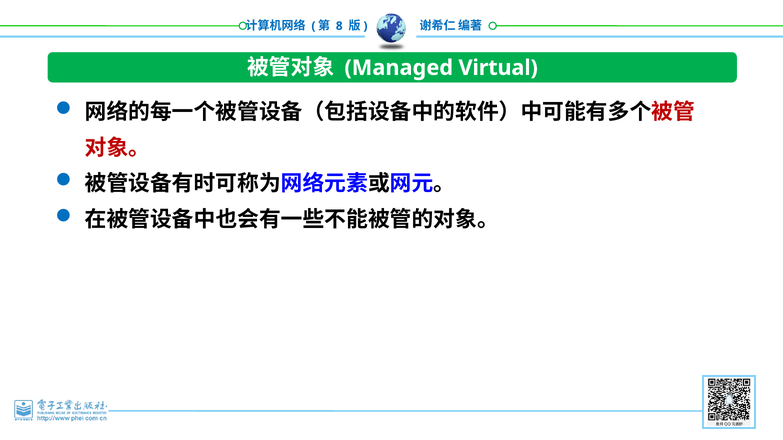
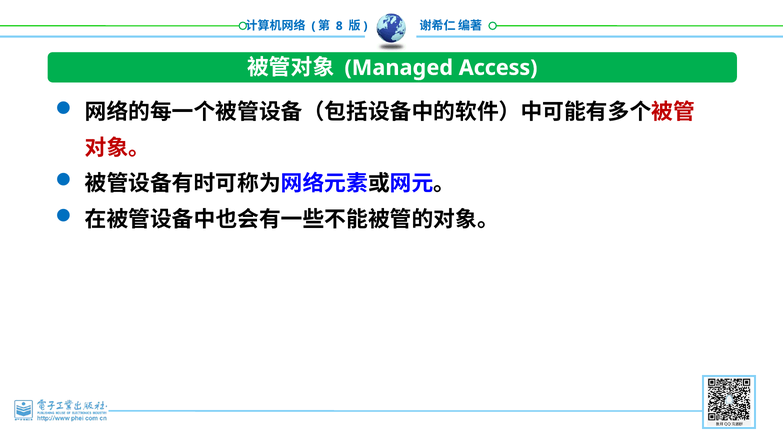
Virtual: Virtual -> Access (498, 68)
